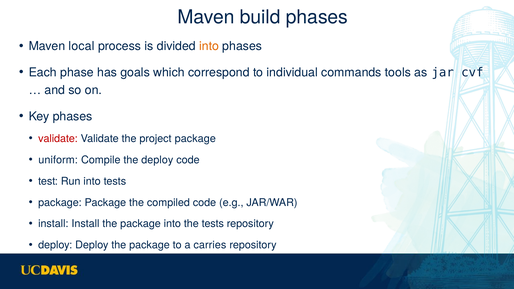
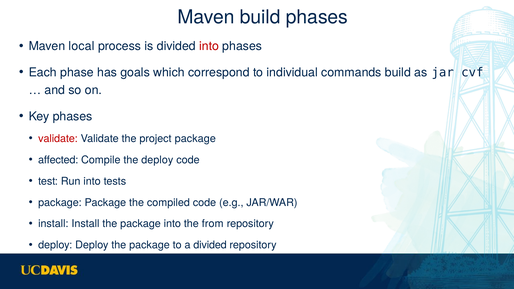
into colour: orange -> red (209, 46)
commands tools: tools -> build (398, 73)
uniform: uniform -> affected (58, 160)
the tests: tests -> from (213, 224)
a carries: carries -> divided (210, 245)
